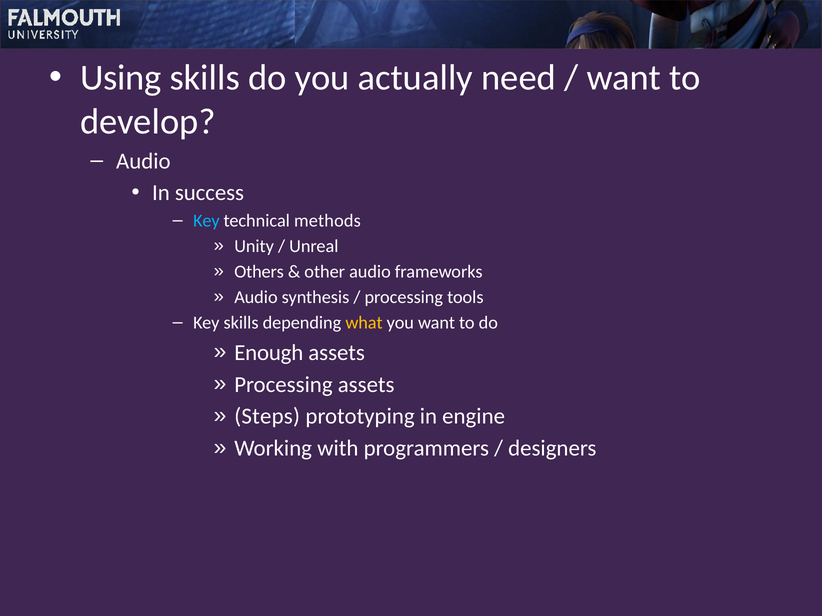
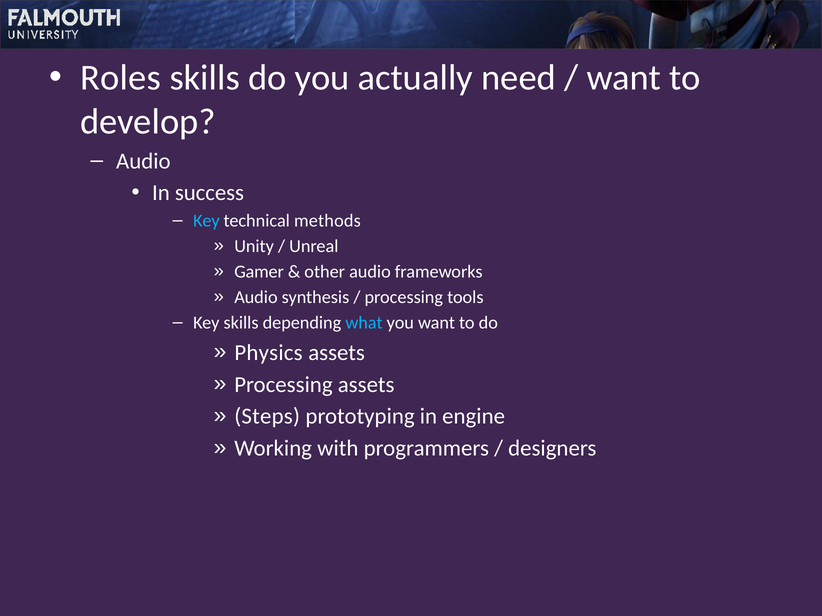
Using: Using -> Roles (121, 78)
Others: Others -> Gamer (259, 272)
what colour: yellow -> light blue (364, 323)
Enough: Enough -> Physics (269, 353)
